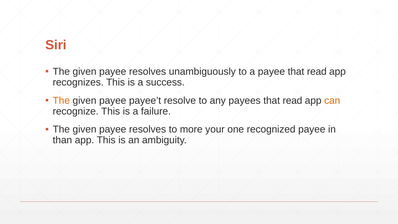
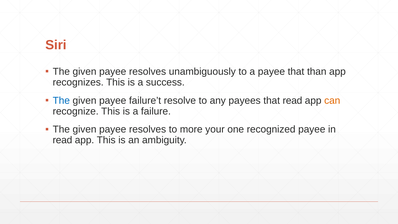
payee that read: read -> than (317, 71)
The colour: orange -> blue (61, 100)
payee’t: payee’t -> failure’t (145, 100)
than: than -> read (62, 140)
